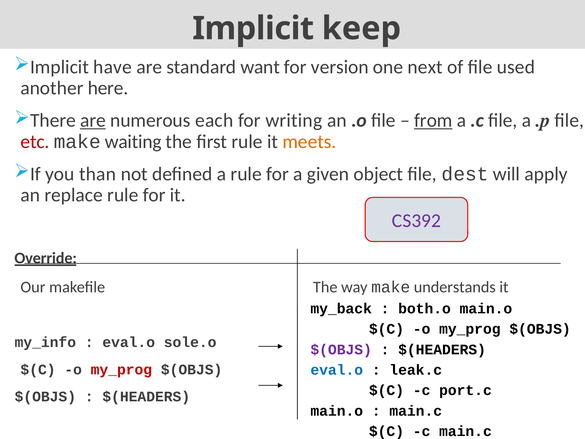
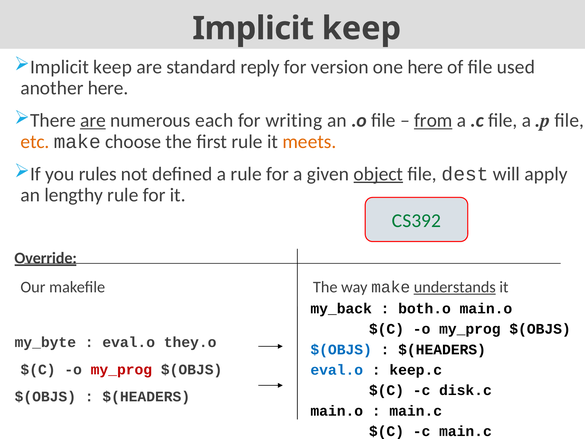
have: have -> keep (113, 67)
want: want -> reply (260, 67)
one next: next -> here (425, 67)
etc colour: red -> orange (35, 141)
waiting: waiting -> choose (133, 141)
than: than -> rules (98, 174)
object underline: none -> present (378, 174)
replace: replace -> lengthy (74, 195)
CS392 colour: purple -> green (416, 221)
understands underline: none -> present (455, 287)
my_info: my_info -> my_byte (45, 342)
sole.o: sole.o -> they.o (190, 342)
$(OBJS colour: purple -> blue (341, 349)
leak.c: leak.c -> keep.c (416, 370)
port.c: port.c -> disk.c (465, 390)
